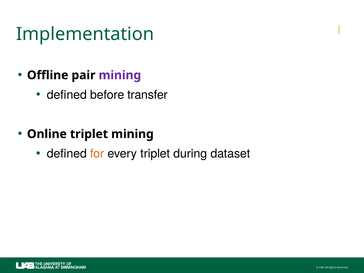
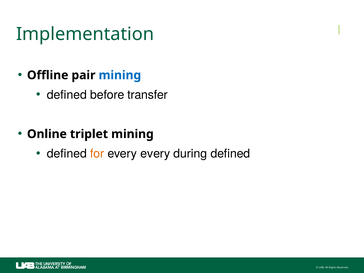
mining colour: purple -> blue (120, 75)
every triplet: triplet -> every (155, 154)
during dataset: dataset -> defined (230, 154)
